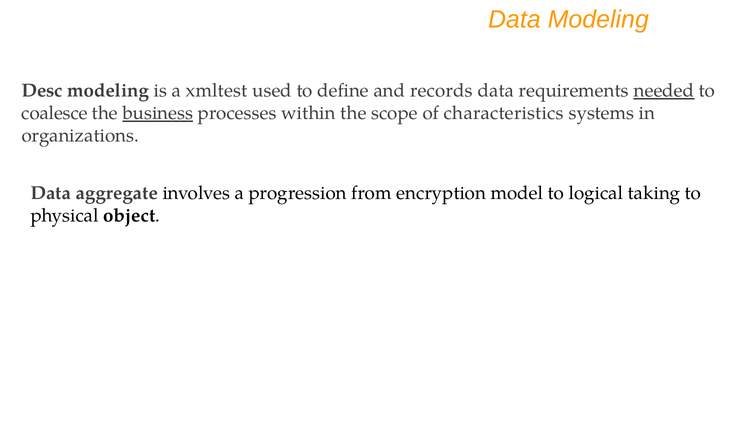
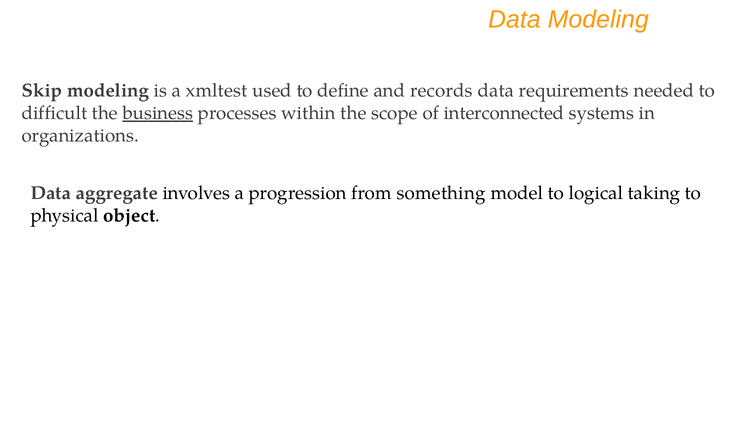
Desc: Desc -> Skip (42, 91)
needed underline: present -> none (664, 91)
coalesce: coalesce -> difficult (54, 113)
characteristics: characteristics -> interconnected (504, 113)
encryption: encryption -> something (441, 193)
